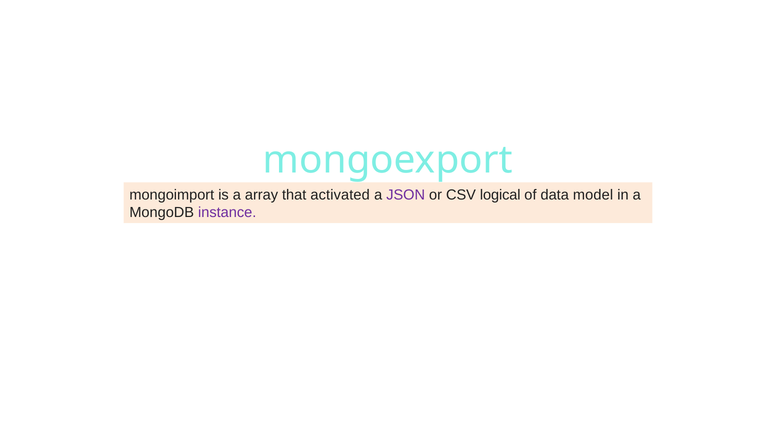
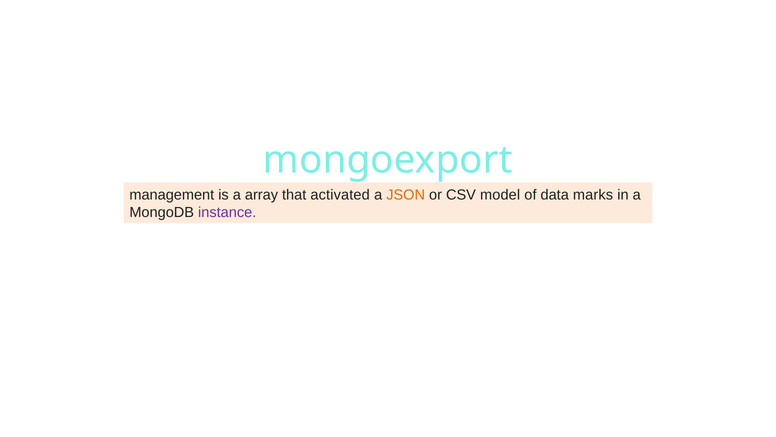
mongoimport: mongoimport -> management (172, 195)
JSON colour: purple -> orange (406, 195)
logical: logical -> model (500, 195)
model: model -> marks (593, 195)
